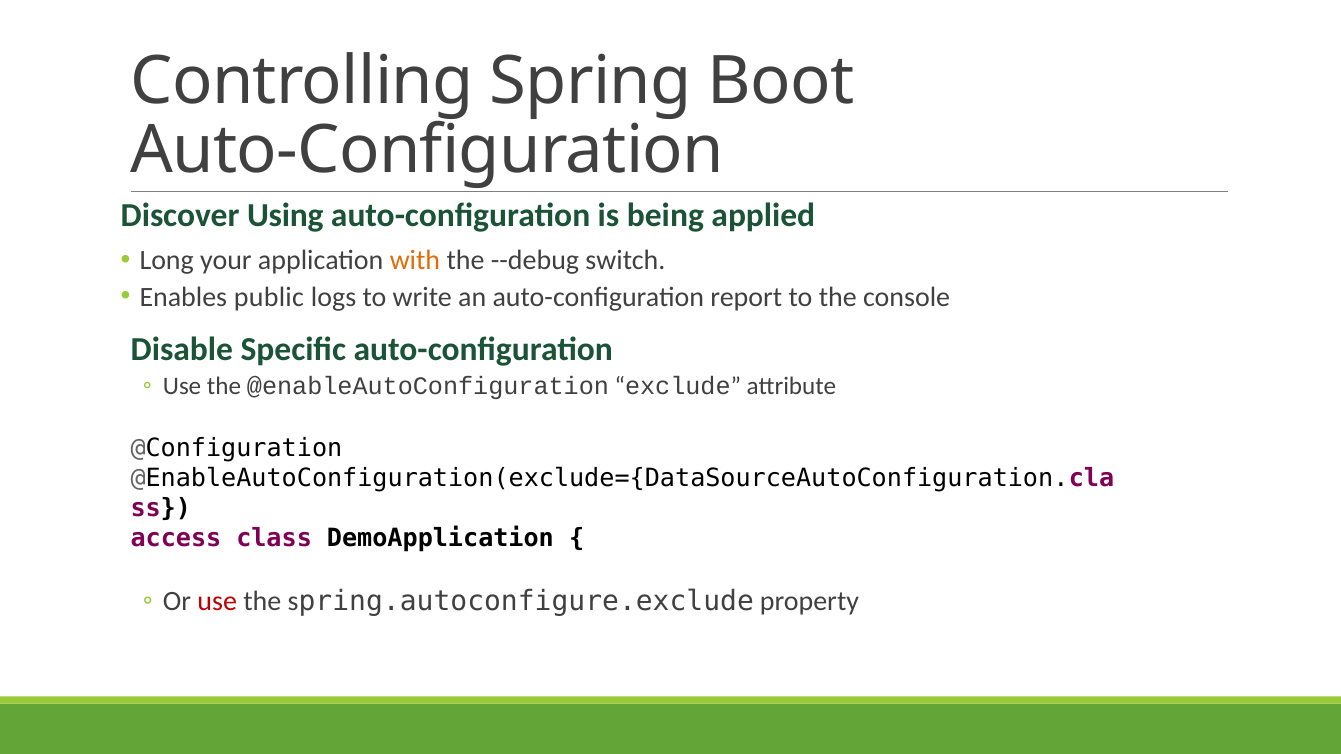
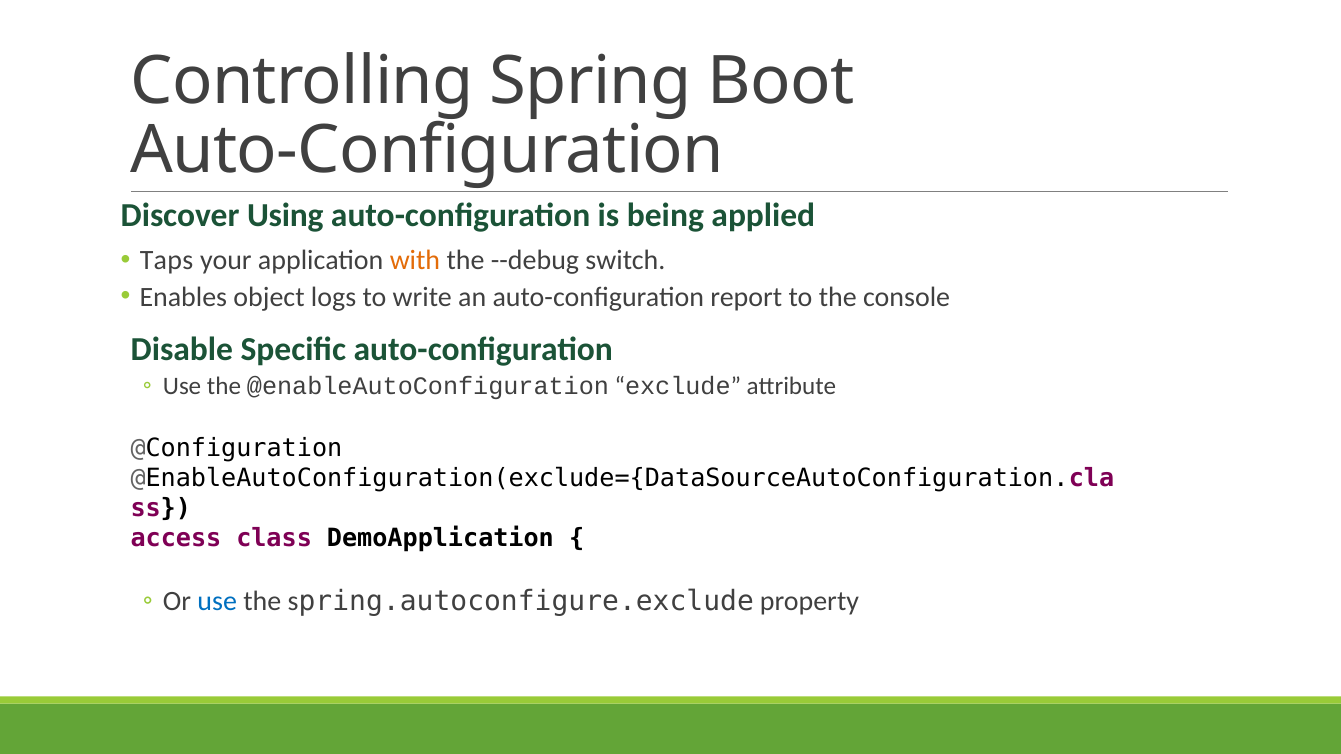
Long: Long -> Taps (167, 261)
public: public -> object (269, 297)
use colour: red -> blue (217, 601)
